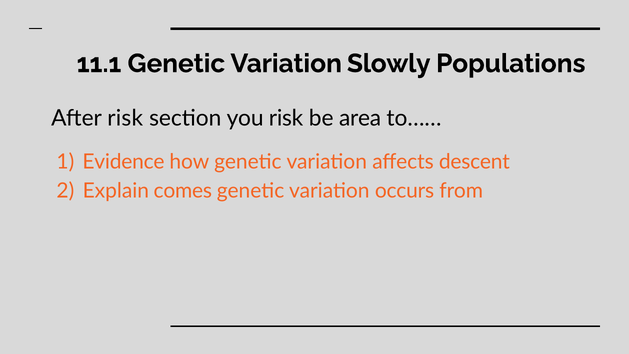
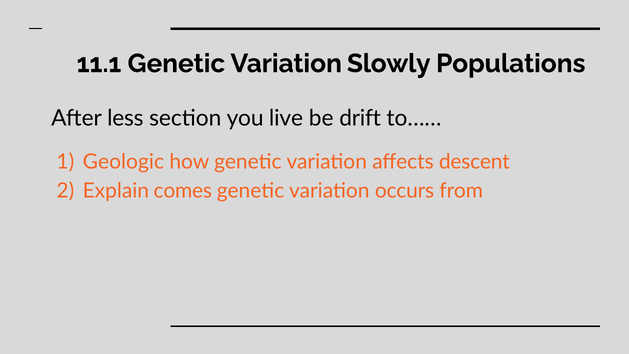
After risk: risk -> less (125, 118)
you risk: risk -> live (286, 118)
area: area -> drift (360, 118)
Evidence: Evidence -> Geologic (123, 162)
